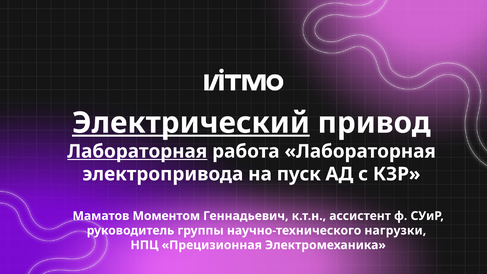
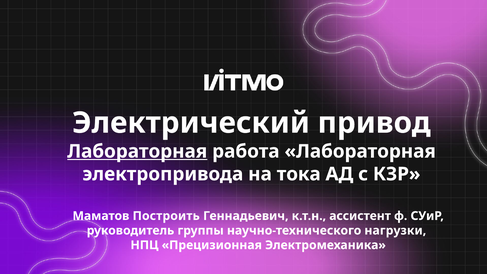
Электрический underline: present -> none (191, 123)
пуск: пуск -> тока (299, 174)
Моментом: Моментом -> Построить (166, 216)
